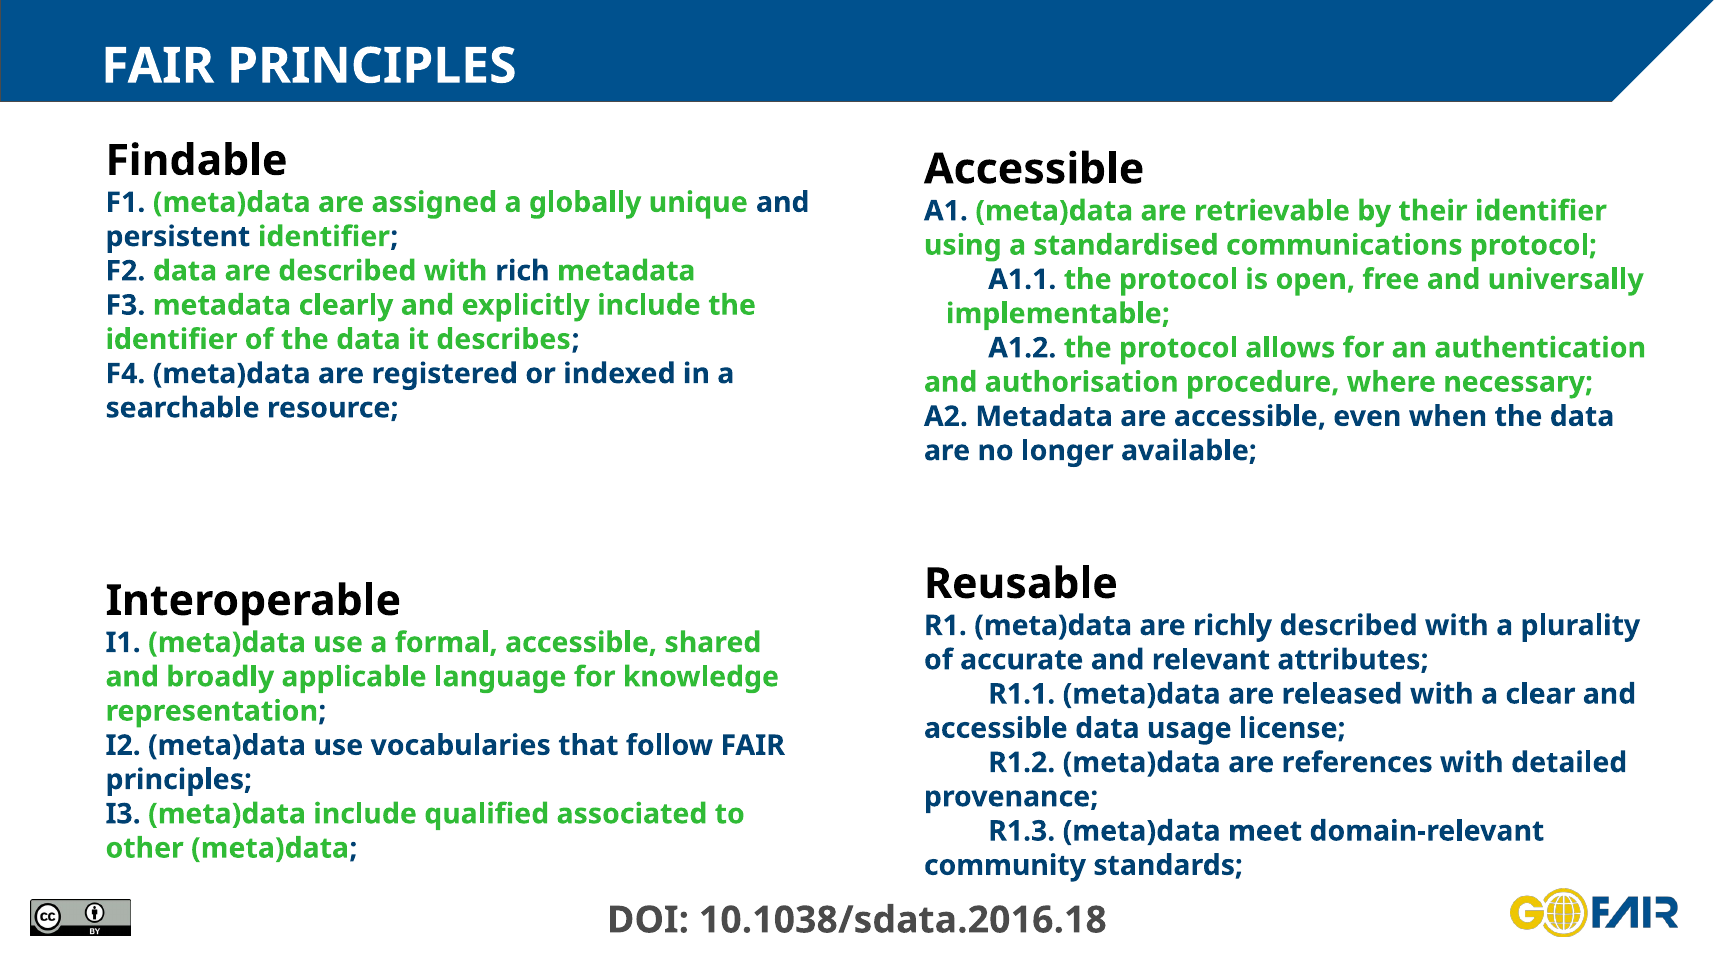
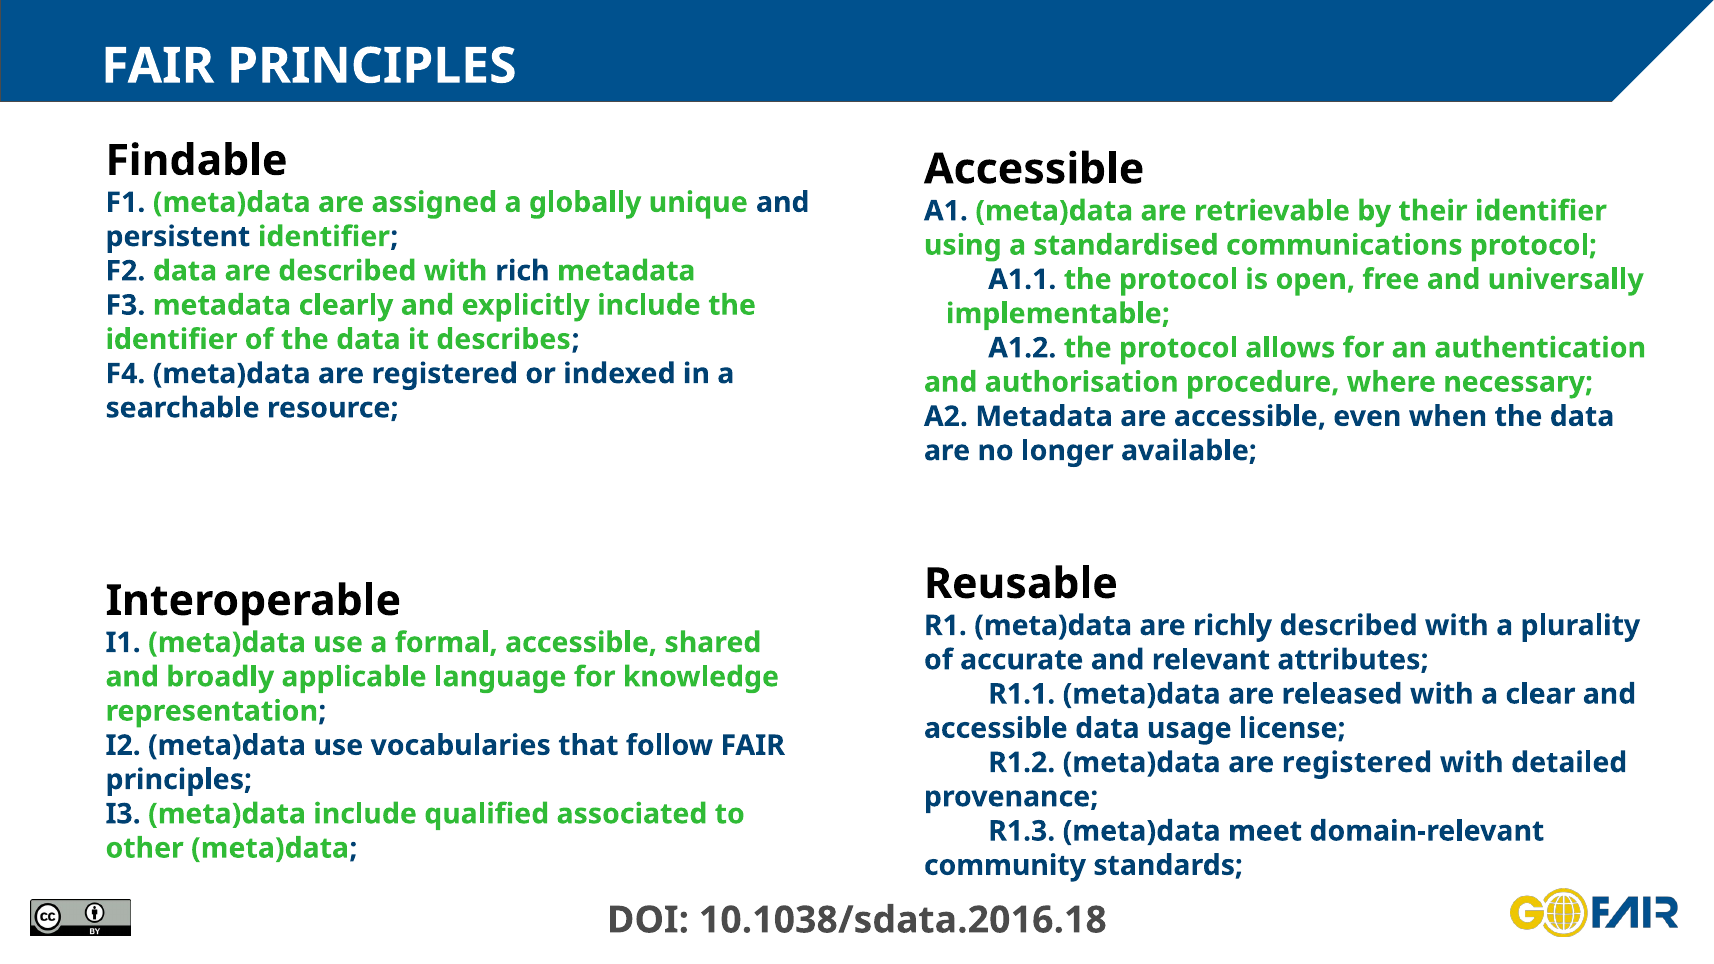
R1.2 meta)data are references: references -> registered (1357, 763)
